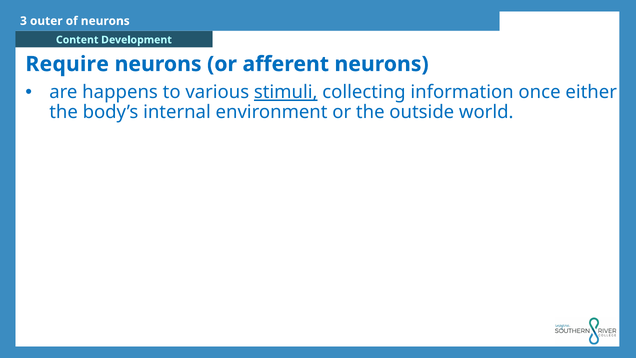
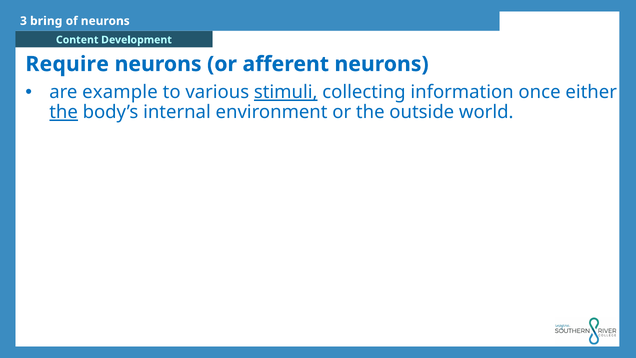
outer: outer -> bring (46, 21)
happens: happens -> example (120, 92)
the underline: none -> present (64, 112)
